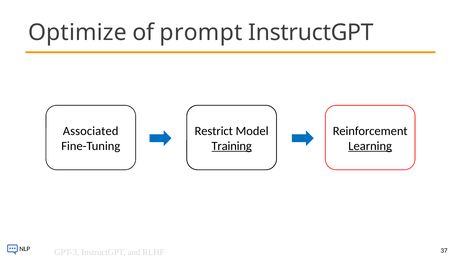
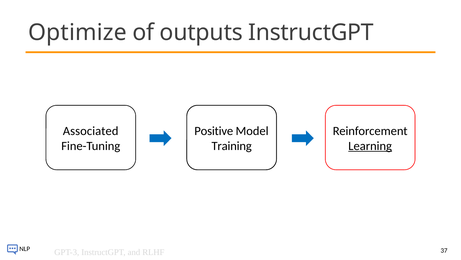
prompt: prompt -> outputs (201, 32)
Restrict: Restrict -> Positive (214, 131)
Training underline: present -> none (232, 146)
